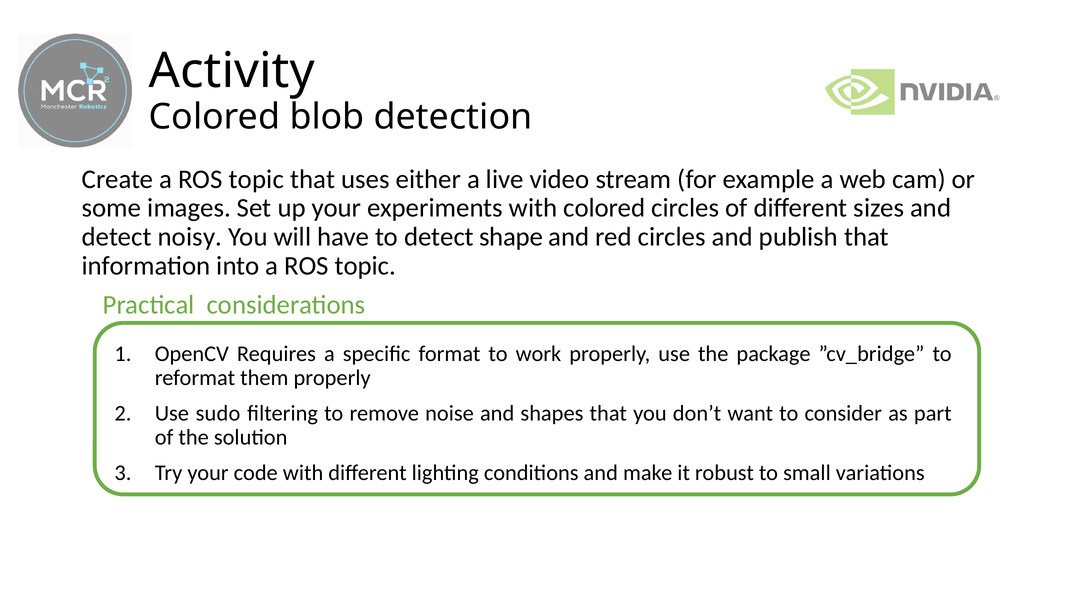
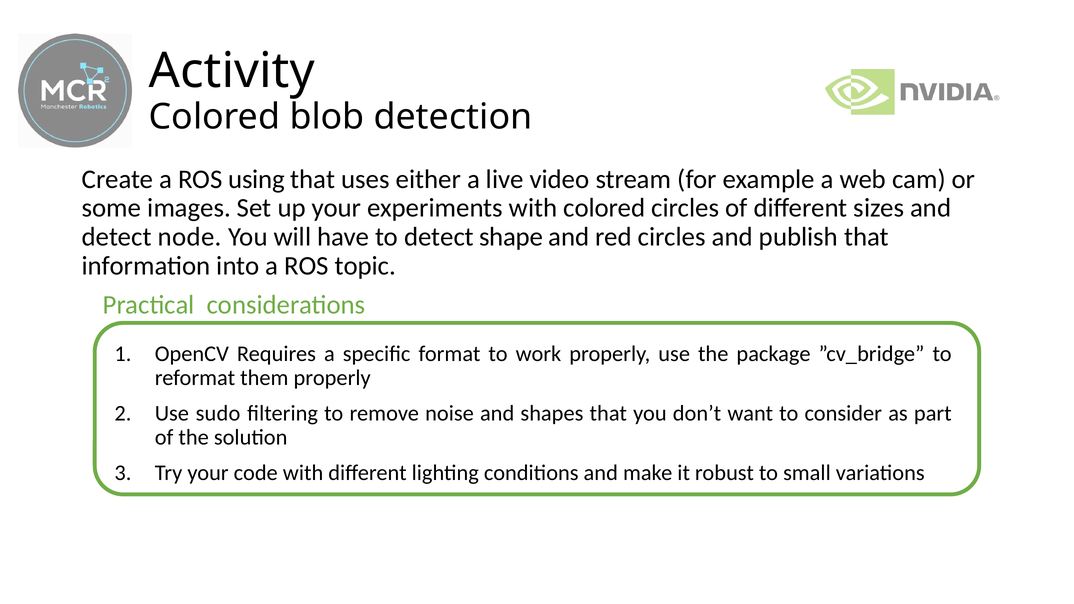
Create a ROS topic: topic -> using (257, 179)
noisy: noisy -> node (190, 237)
